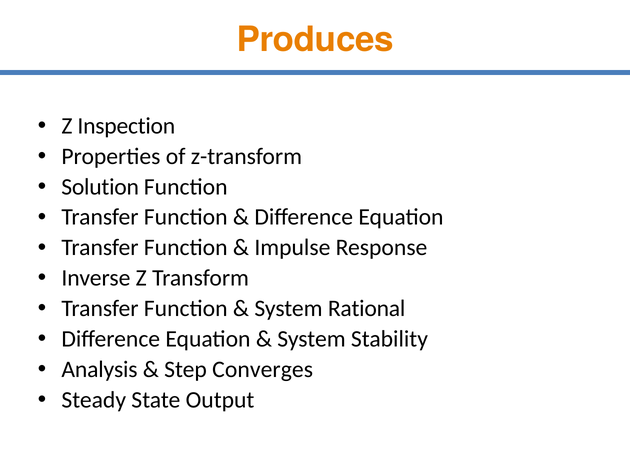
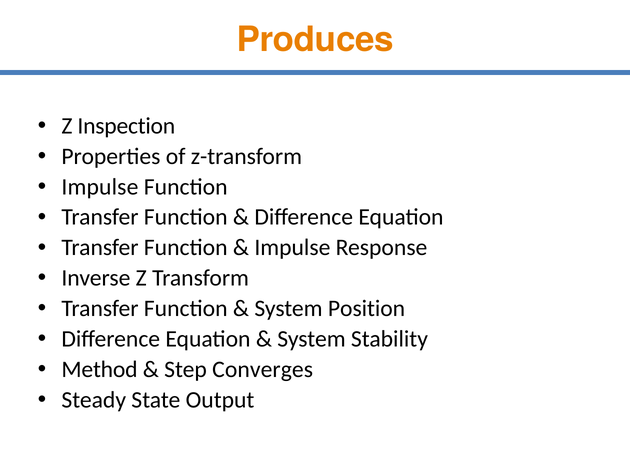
Solution: Solution -> Impulse (100, 187)
Rational: Rational -> Position (367, 309)
Analysis: Analysis -> Method (100, 370)
